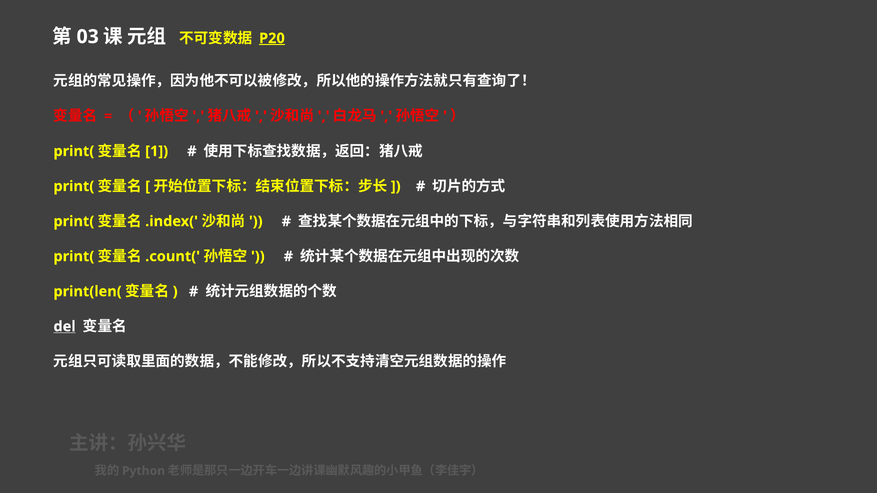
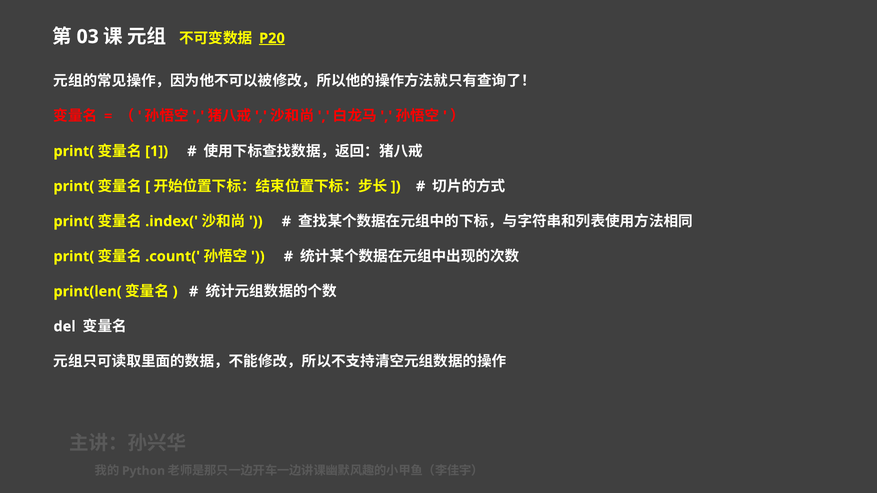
del underline: present -> none (65, 327)
